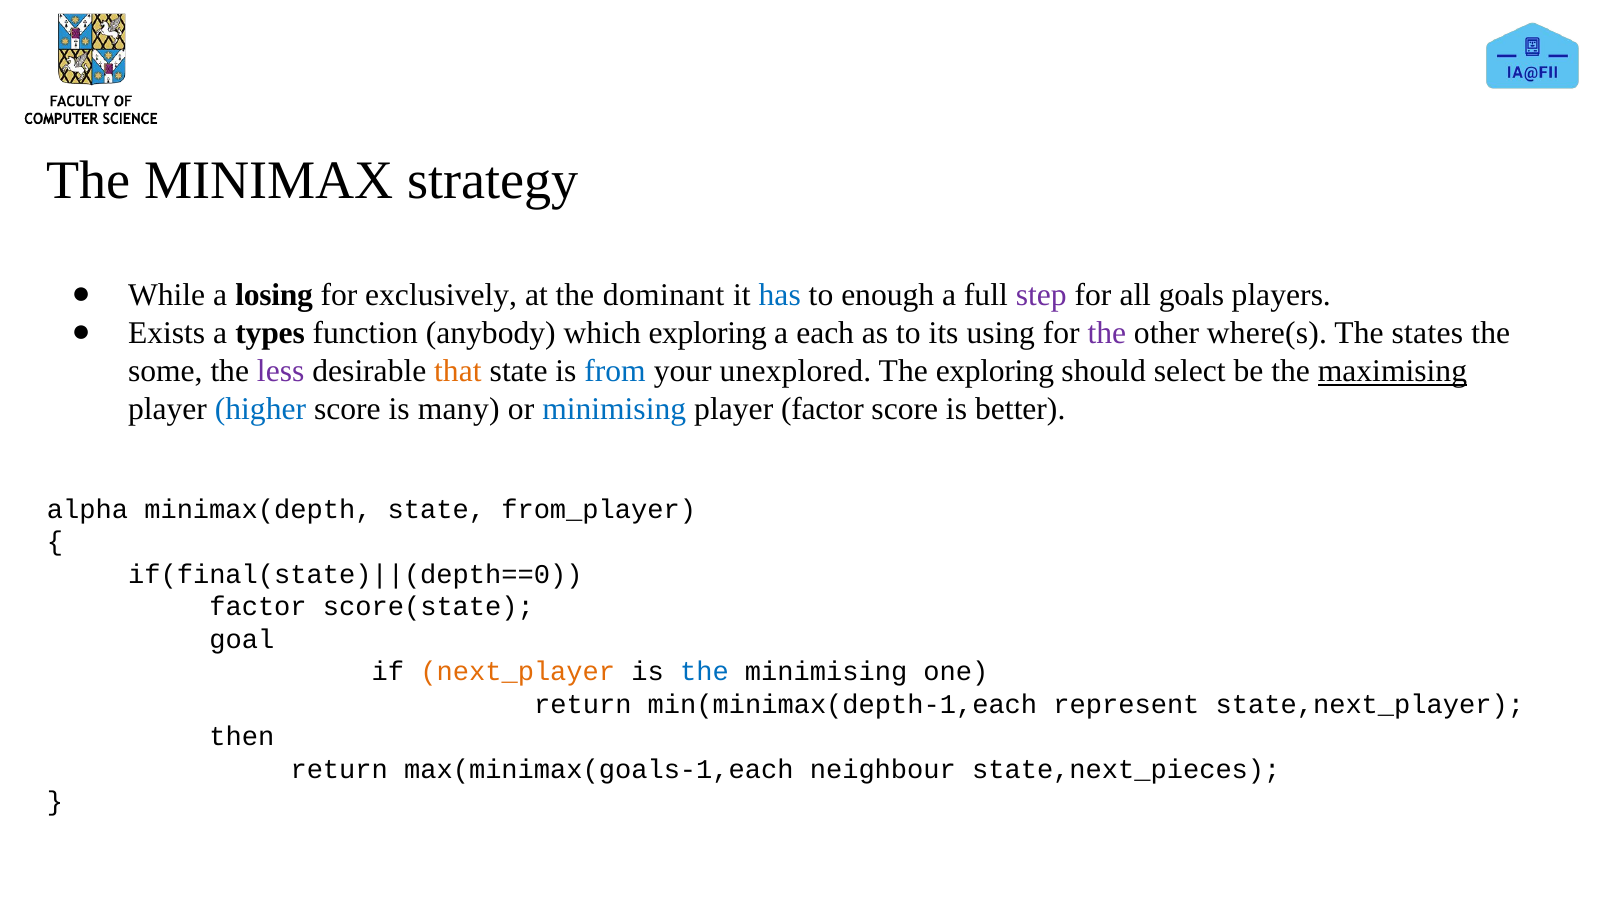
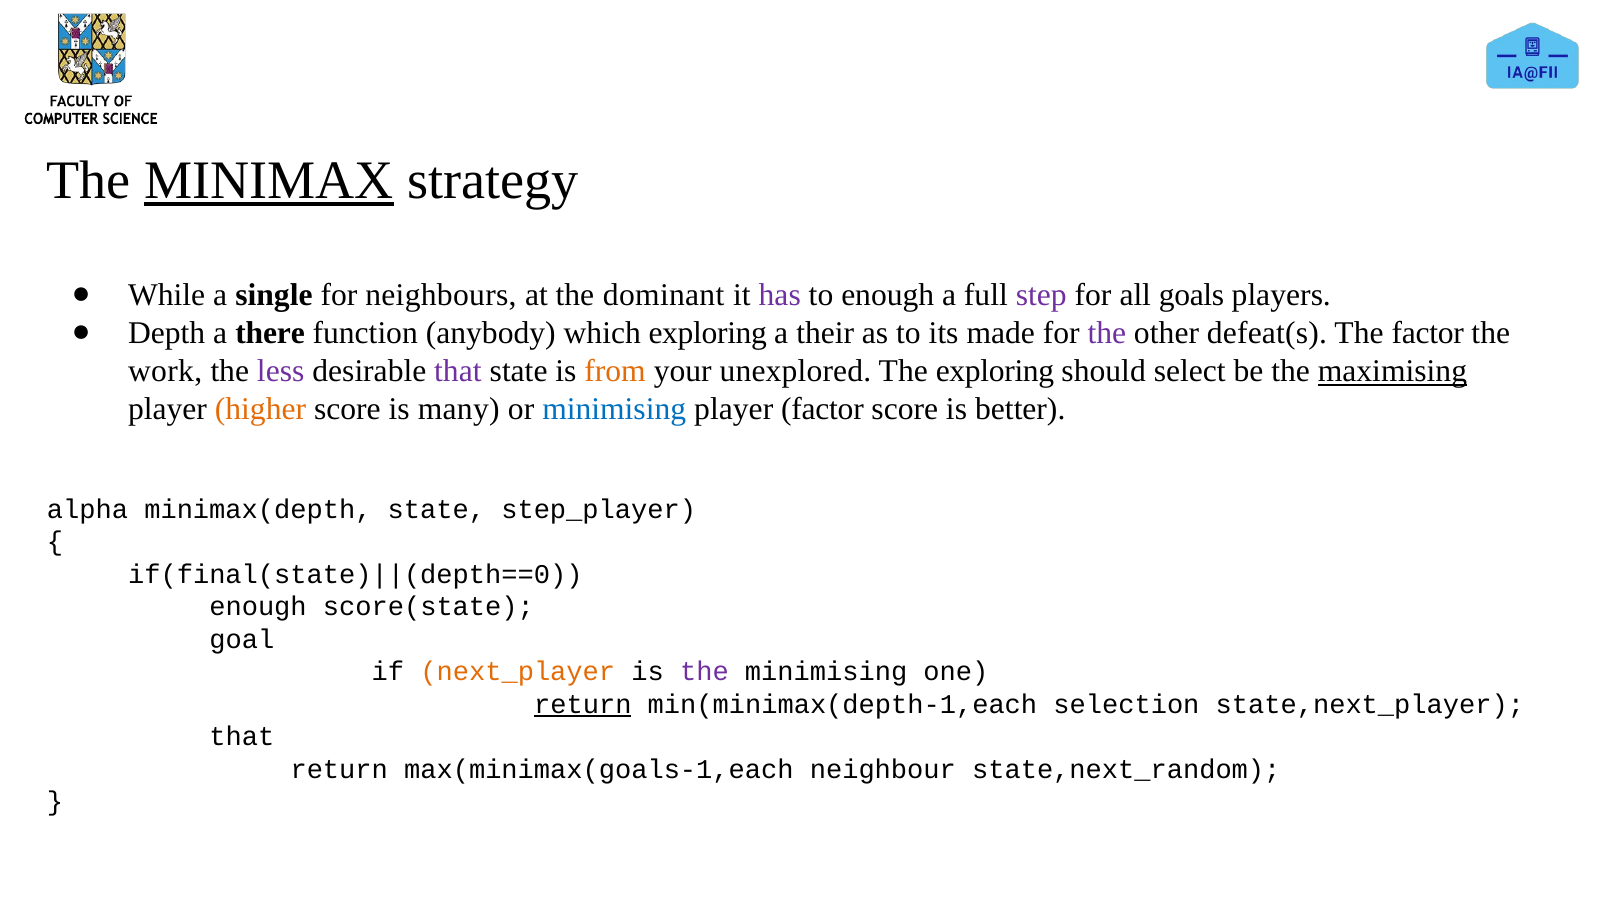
MINIMAX underline: none -> present (269, 181)
losing: losing -> single (274, 295)
exclusively: exclusively -> neighbours (441, 295)
has colour: blue -> purple (780, 295)
Exists: Exists -> Depth (167, 333)
types: types -> there (270, 333)
each: each -> their (825, 333)
using: using -> made (1001, 333)
where(s: where(s -> defeat(s (1267, 333)
The states: states -> factor (1428, 333)
some: some -> work (165, 371)
that colour: orange -> purple (458, 371)
from colour: blue -> orange (615, 371)
higher colour: blue -> orange (261, 409)
from_player: from_player -> step_player (599, 509)
factor: factor -> enough (258, 606)
the colour: blue -> purple (704, 671)
return underline: none -> present (583, 704)
represent: represent -> selection (1126, 704)
then: then -> that (242, 736)
state,next_pieces: state,next_pieces -> state,next_random (1126, 769)
